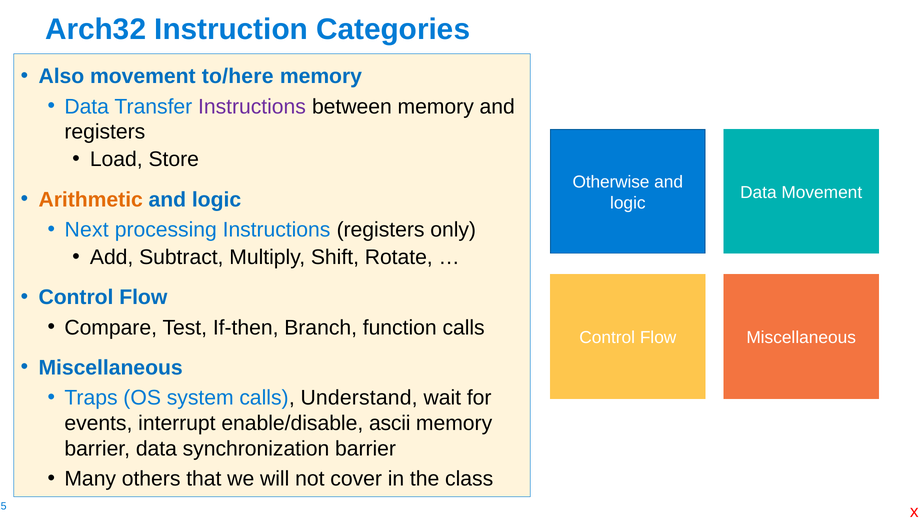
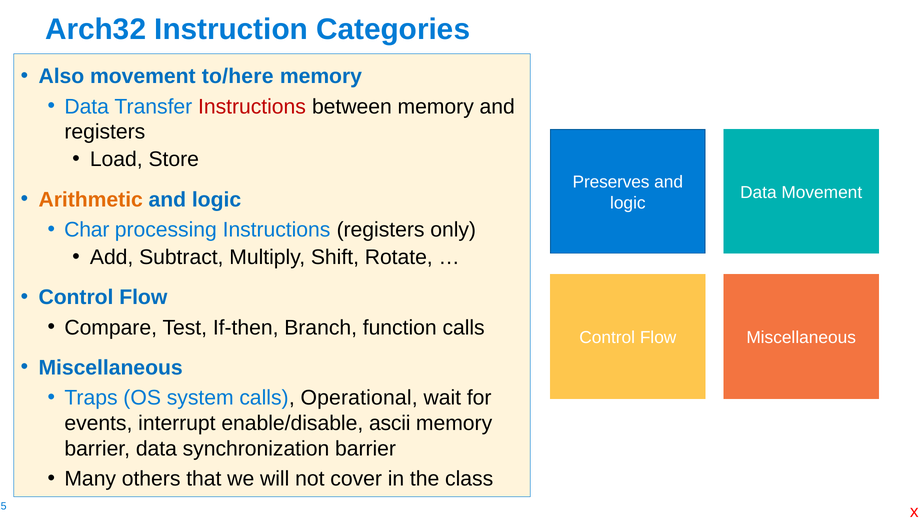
Instructions colour: purple -> red (252, 107)
Otherwise: Otherwise -> Preserves (611, 182)
Next: Next -> Char (87, 230)
Understand: Understand -> Operational (359, 398)
